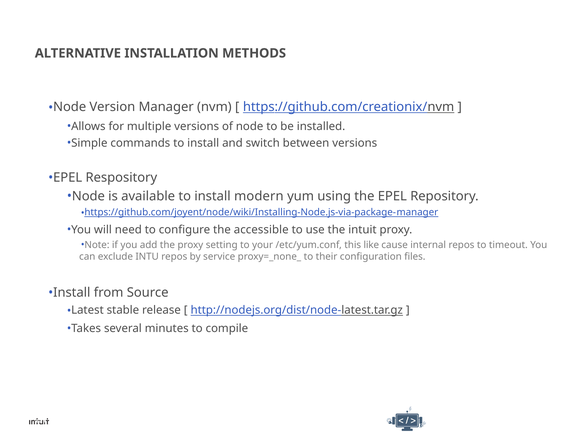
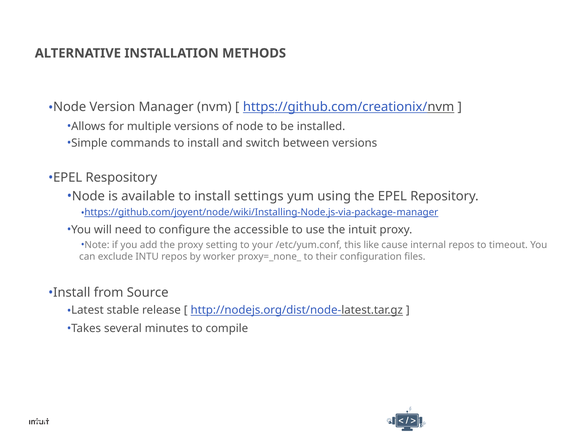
modern: modern -> settings (259, 196)
service: service -> worker (219, 257)
